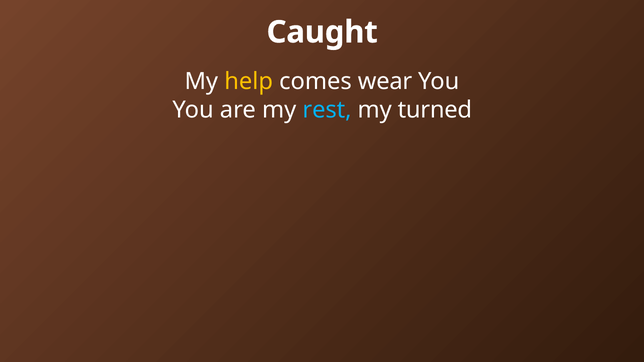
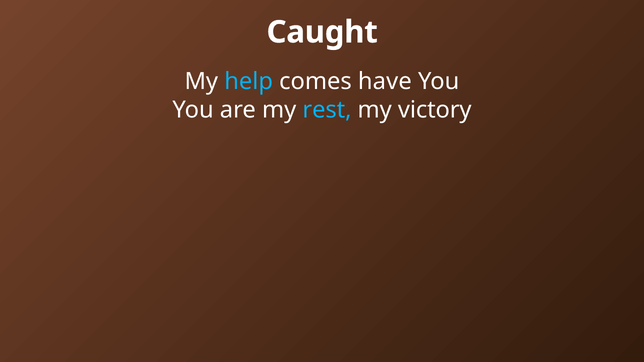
help colour: yellow -> light blue (249, 81)
wear: wear -> have (385, 81)
turned: turned -> victory (435, 110)
